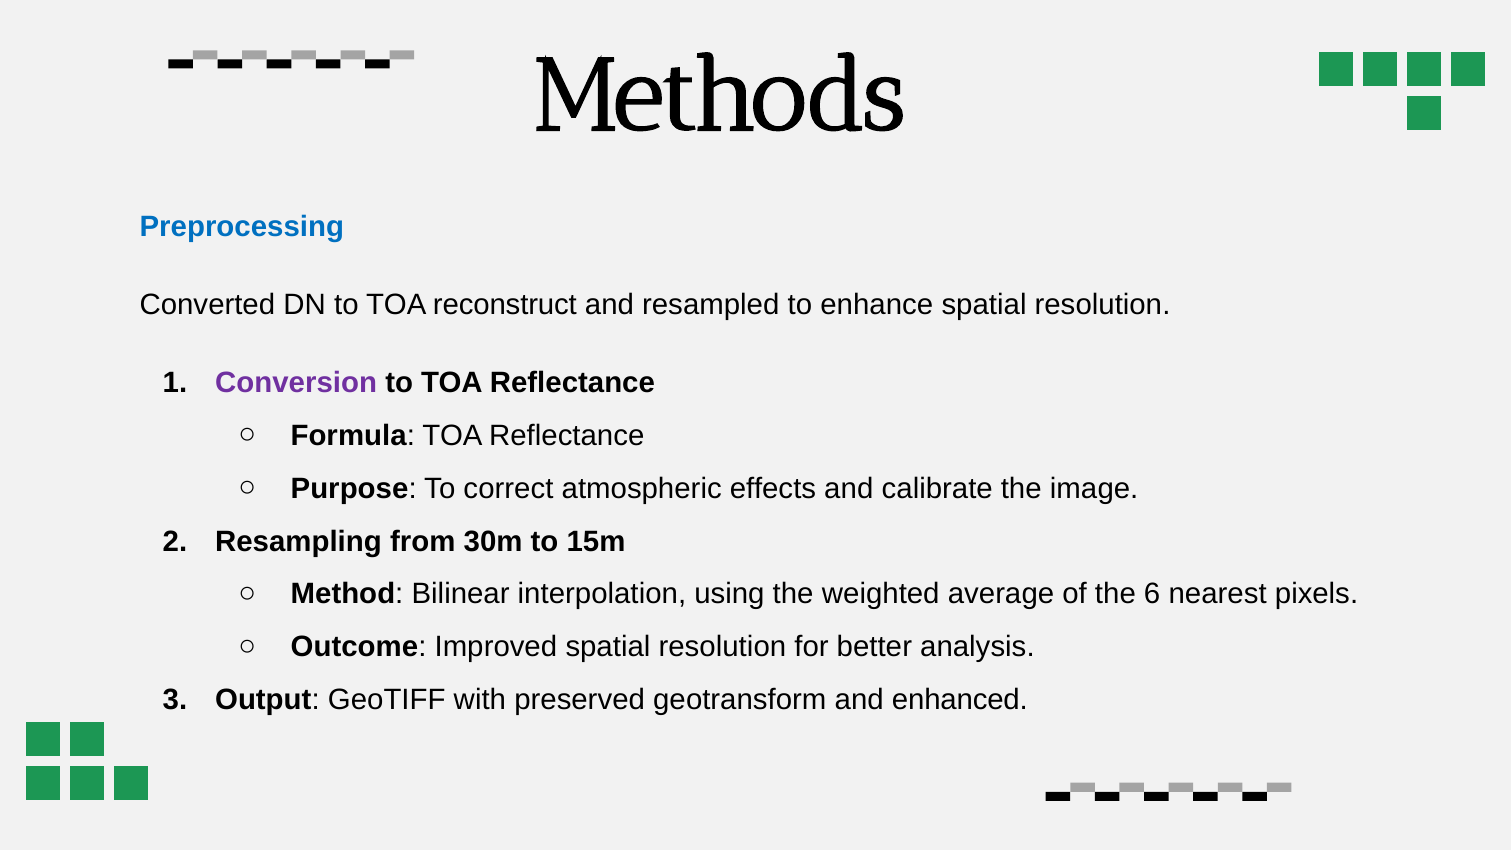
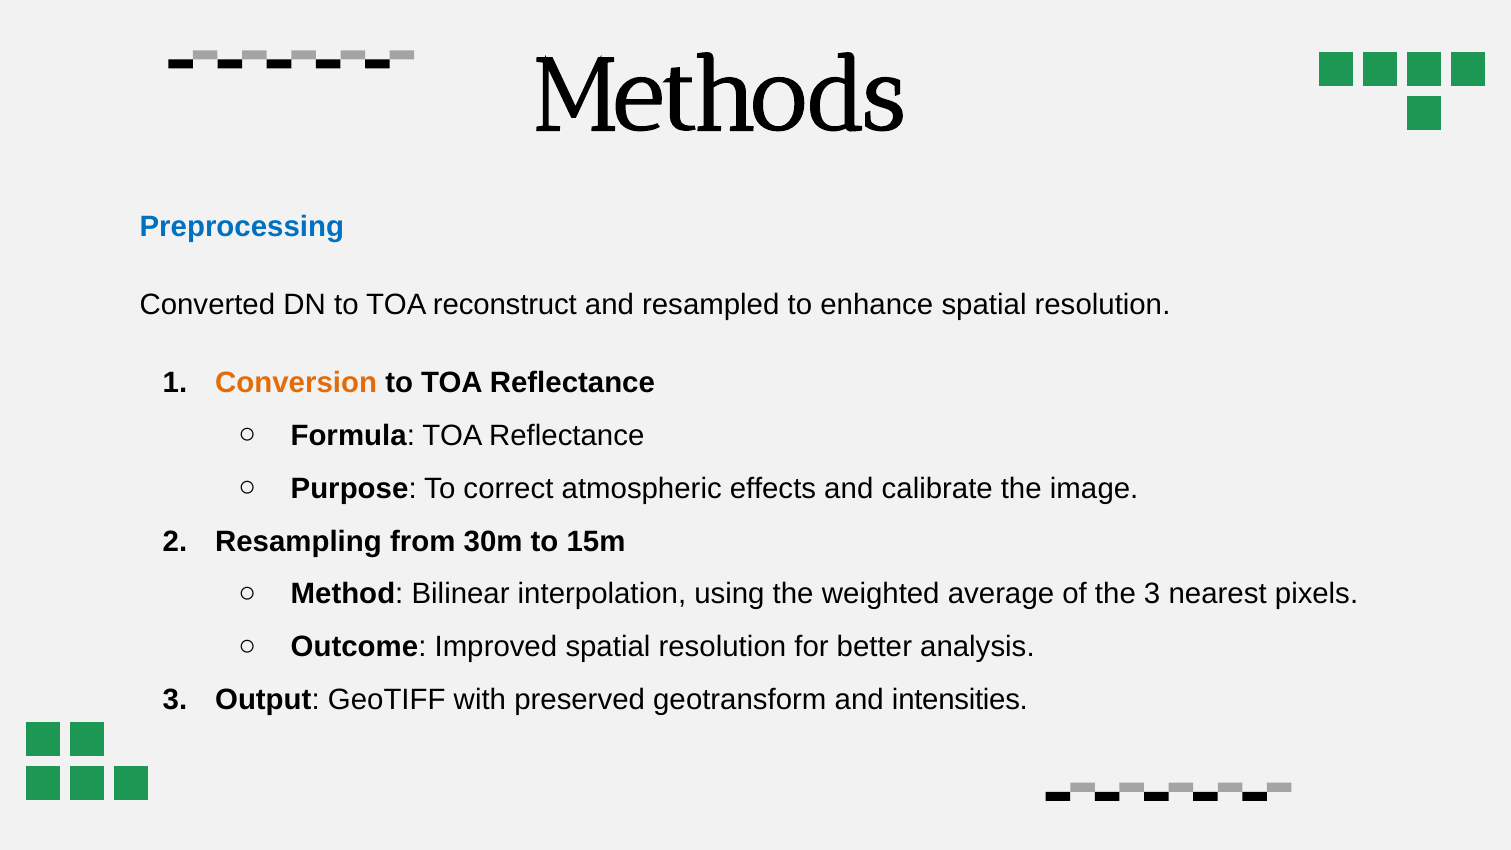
Conversion colour: purple -> orange (296, 383)
the 6: 6 -> 3 (1152, 594)
enhanced: enhanced -> intensities (960, 700)
